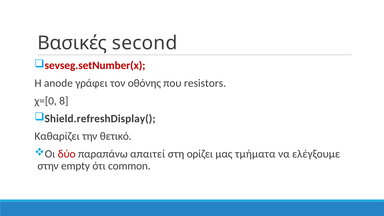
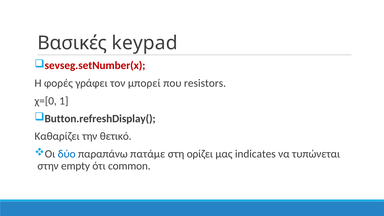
second: second -> keypad (145, 43)
anode: anode -> φορές (58, 83)
οθόνης: οθόνης -> μπορεί (144, 83)
8: 8 -> 1 (64, 101)
Shield.refreshDisplay(: Shield.refreshDisplay( -> Button.refreshDisplay( (100, 119)
δύο colour: red -> blue (67, 154)
απαιτεί: απαιτεί -> πατάμε (148, 154)
τμήματα: τμήματα -> indicates (255, 154)
ελέγξουμε: ελέγξουμε -> τυπώνεται (316, 154)
